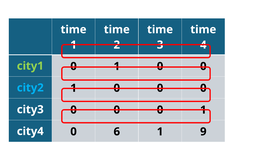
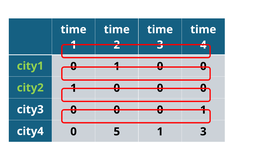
city2 colour: light blue -> light green (30, 88)
6: 6 -> 5 (117, 132)
1 9: 9 -> 3 (203, 132)
